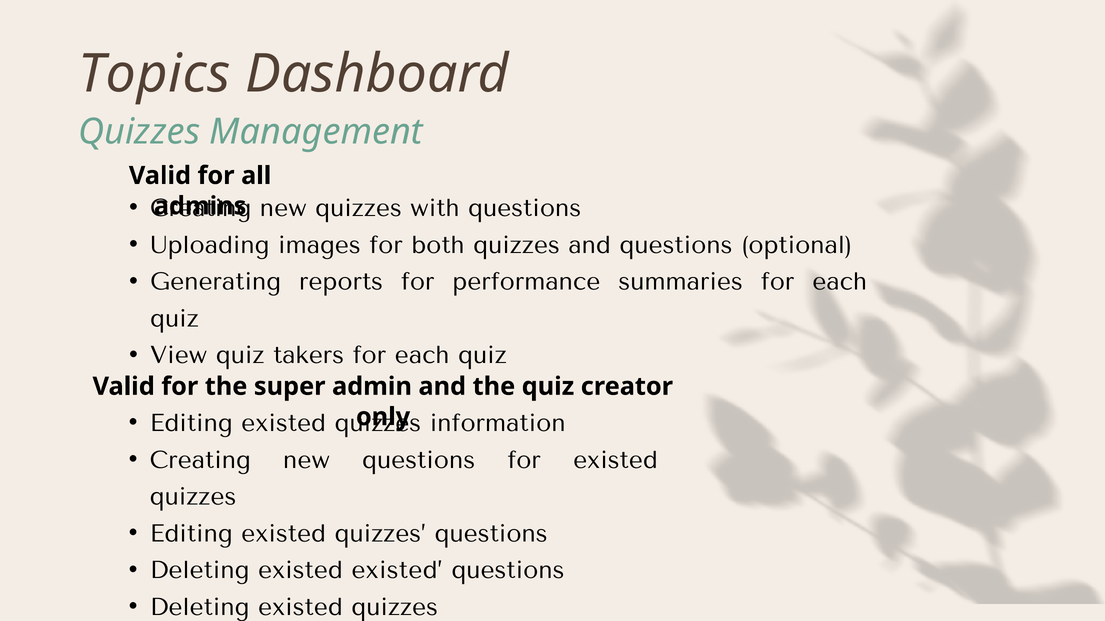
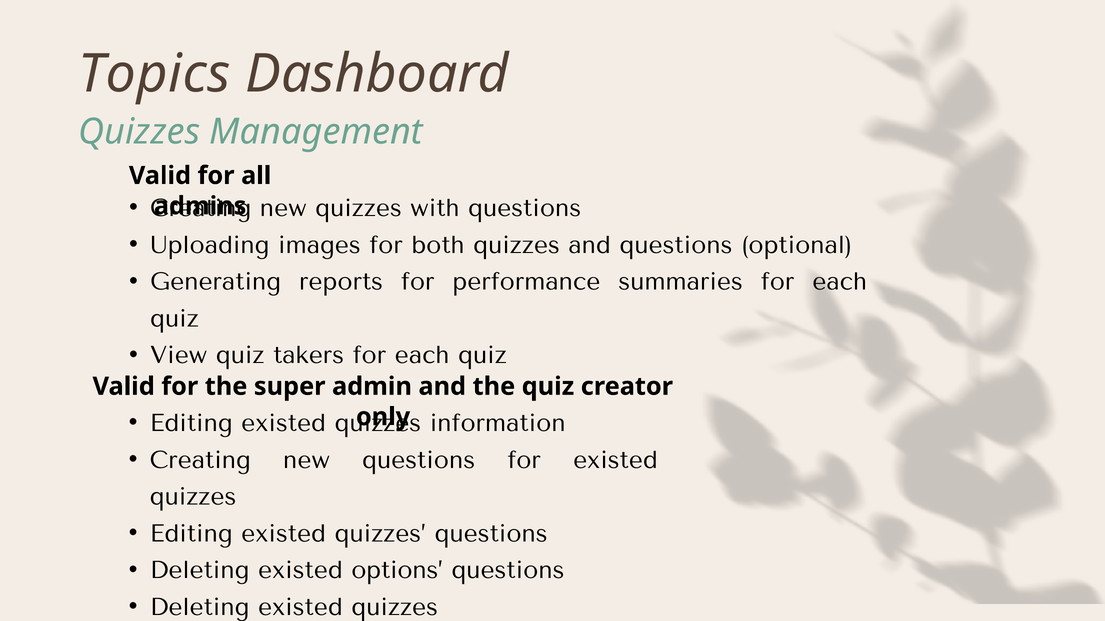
existed existed: existed -> options (397, 571)
